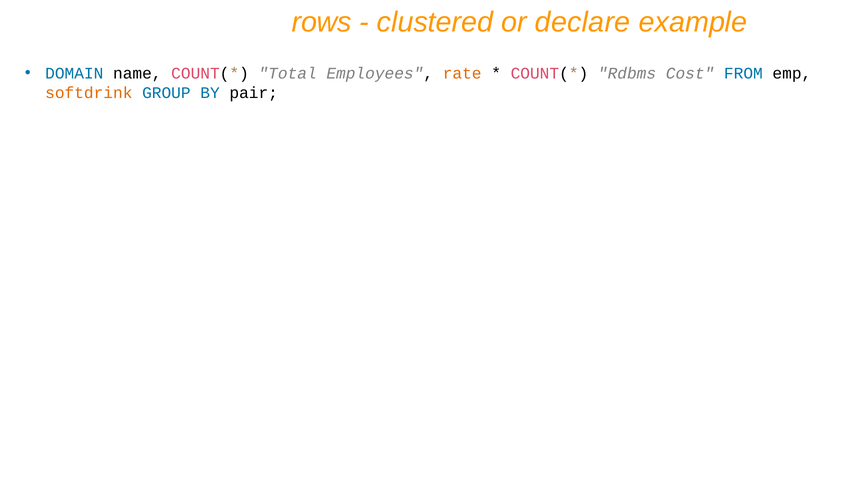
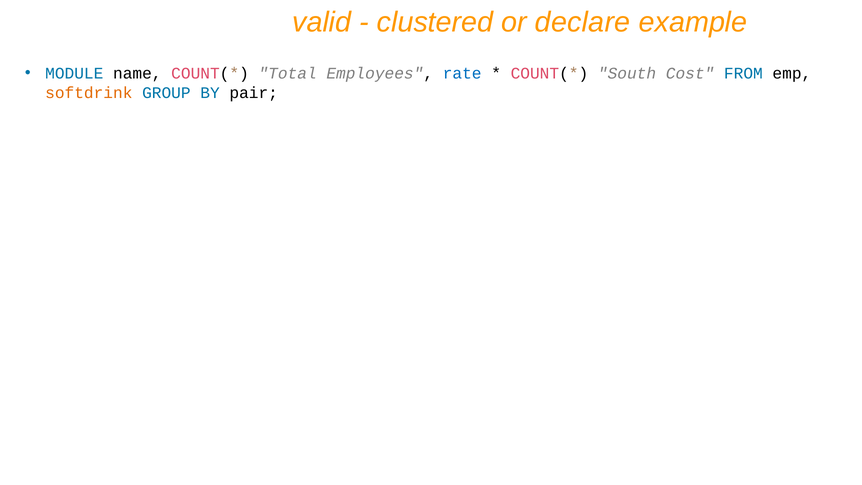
rows: rows -> valid (322, 22)
DOMAIN: DOMAIN -> MODULE (74, 73)
rate colour: orange -> blue (462, 73)
Rdbms: Rdbms -> South (627, 73)
